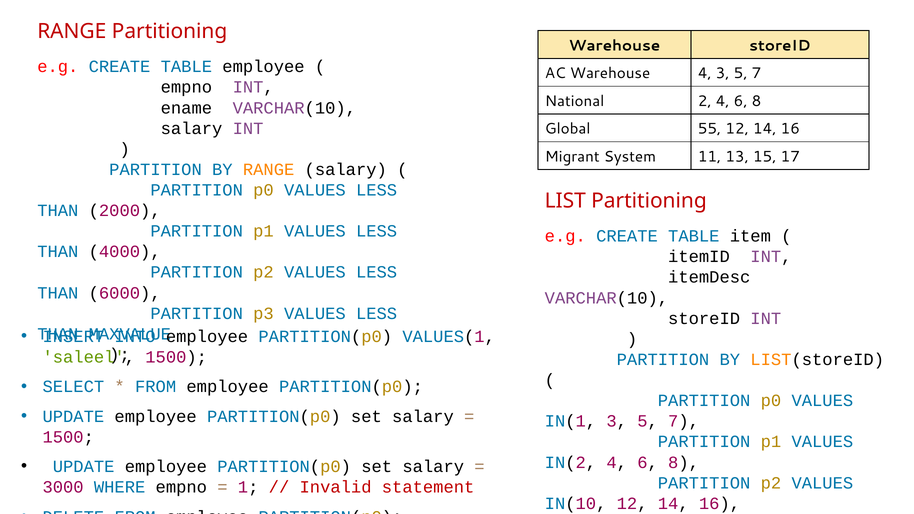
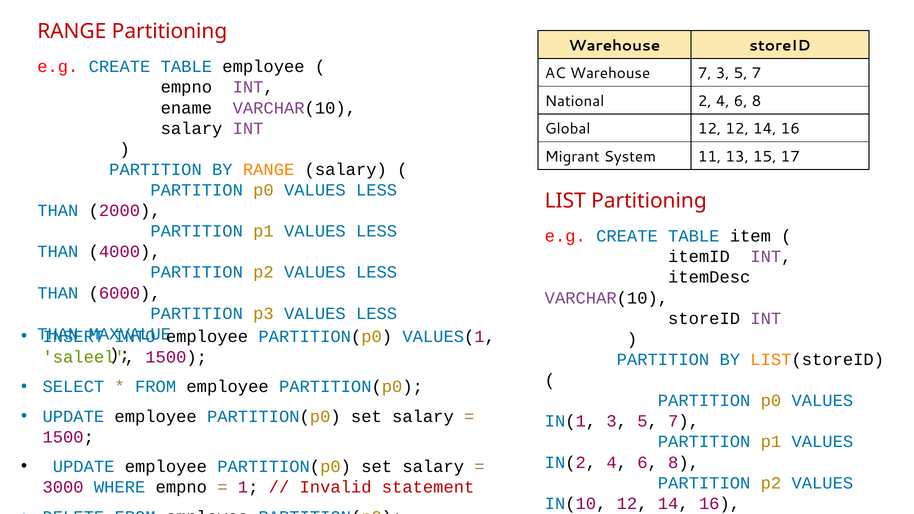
Warehouse 4: 4 -> 7 (705, 73)
Global 55: 55 -> 12 (709, 129)
